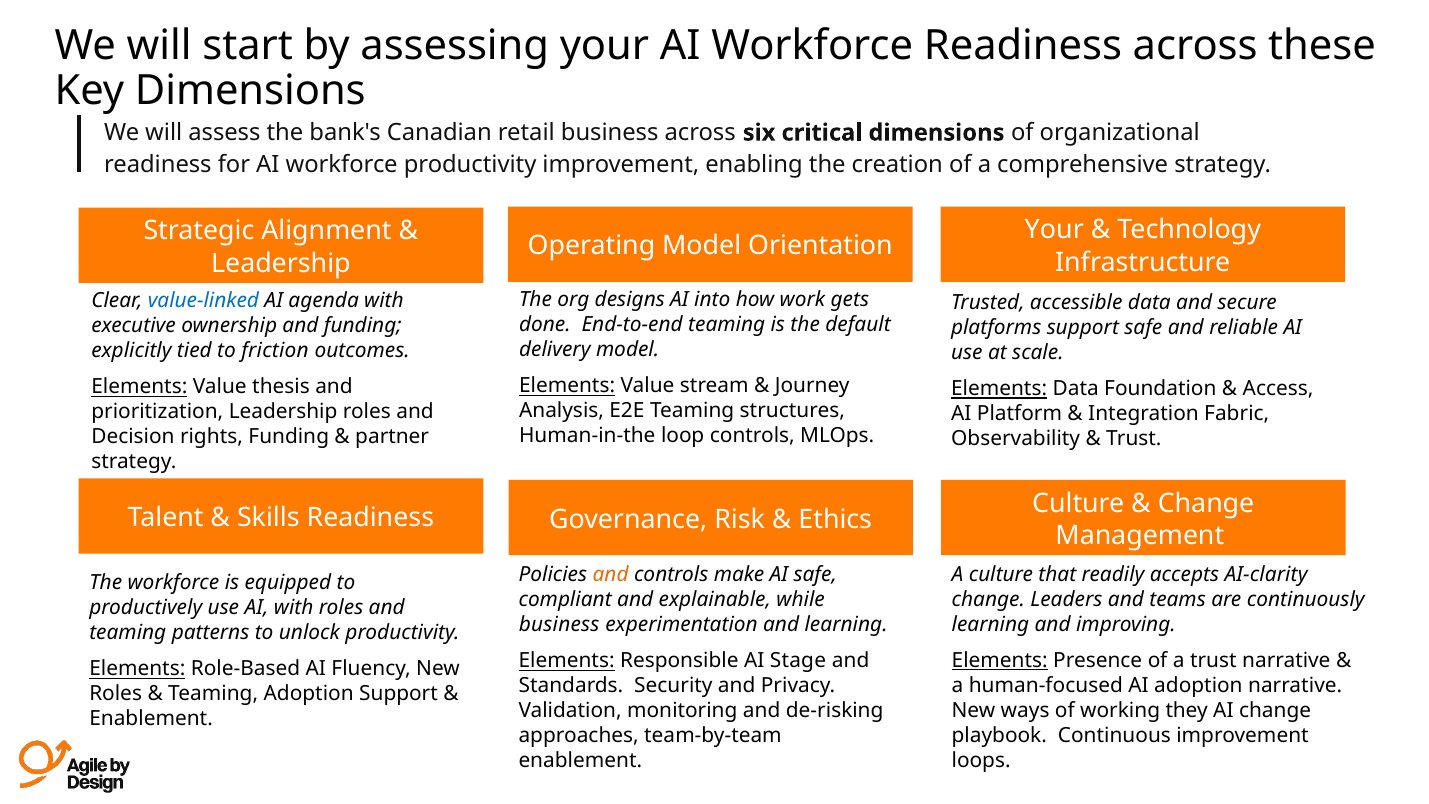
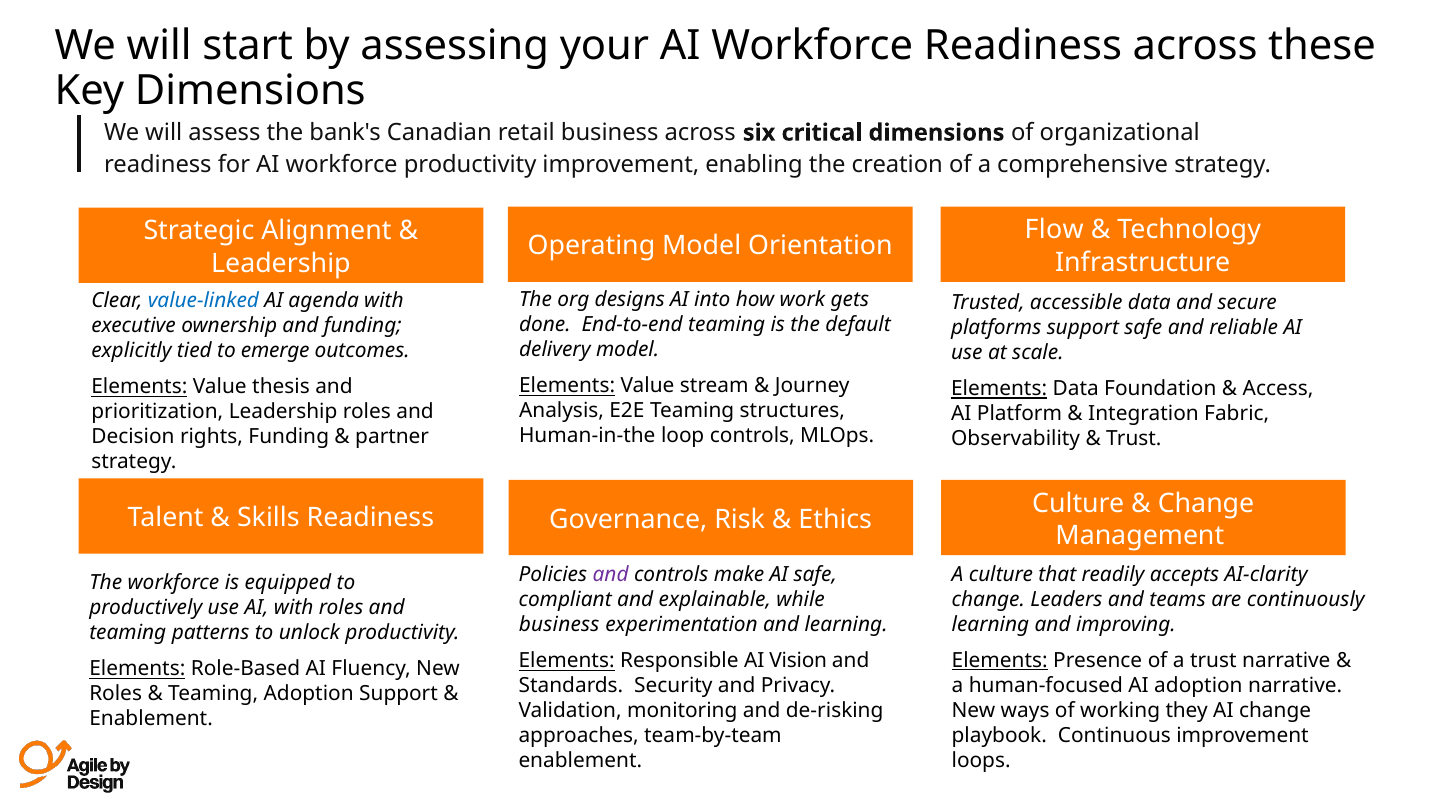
Your: Your -> Flow (1054, 230)
friction: friction -> emerge (275, 351)
and colour: orange -> purple (611, 575)
Stage: Stage -> Vision (798, 660)
